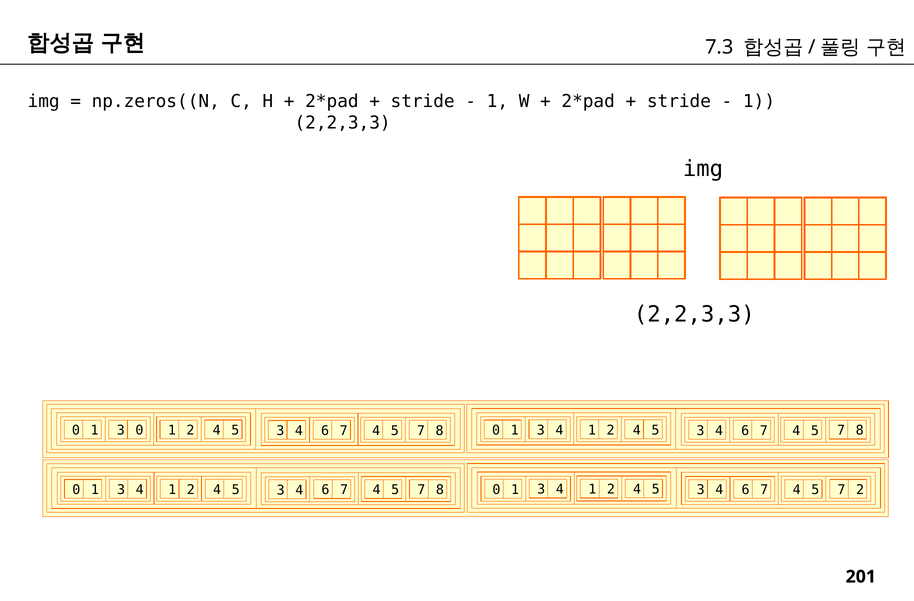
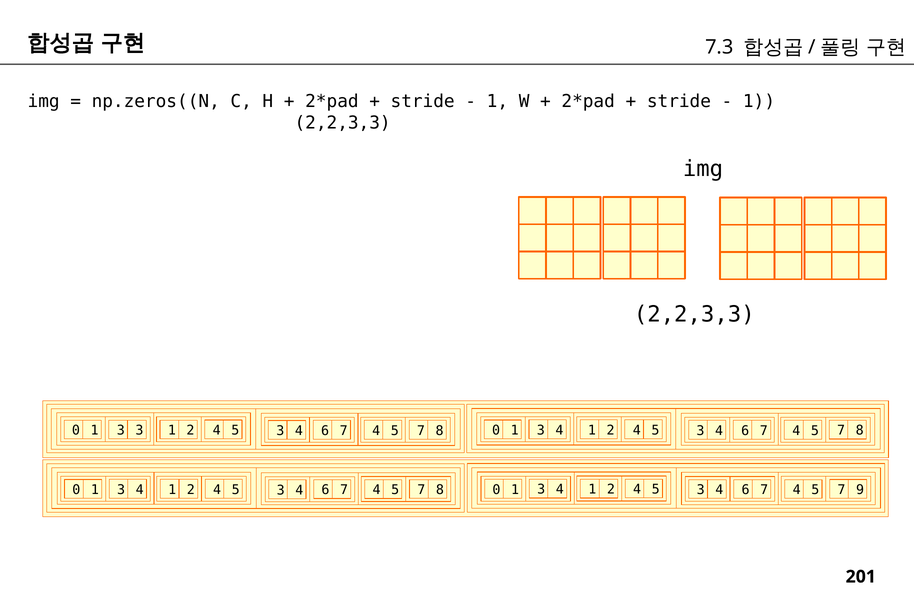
3 0: 0 -> 3 (139, 430)
7 2: 2 -> 9 (860, 489)
